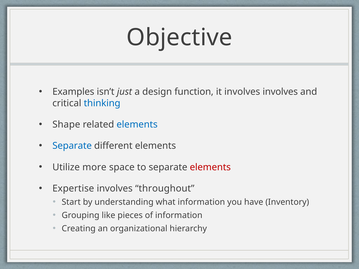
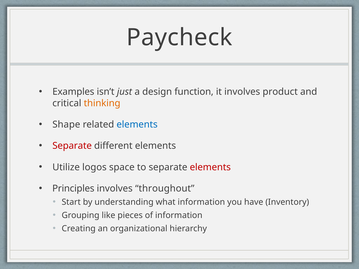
Objective: Objective -> Paycheck (179, 38)
involves involves: involves -> product (280, 92)
thinking colour: blue -> orange (102, 103)
Separate colour: blue -> red (72, 146)
more: more -> logos (94, 167)
Expertise: Expertise -> Principles (73, 189)
